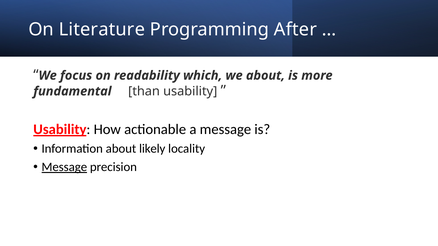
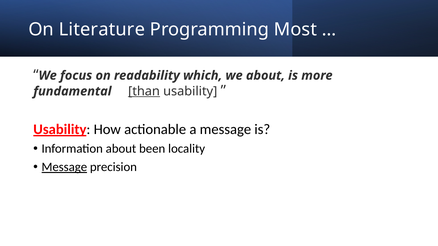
After: After -> Most (295, 30)
than underline: none -> present (144, 91)
likely: likely -> been (152, 149)
